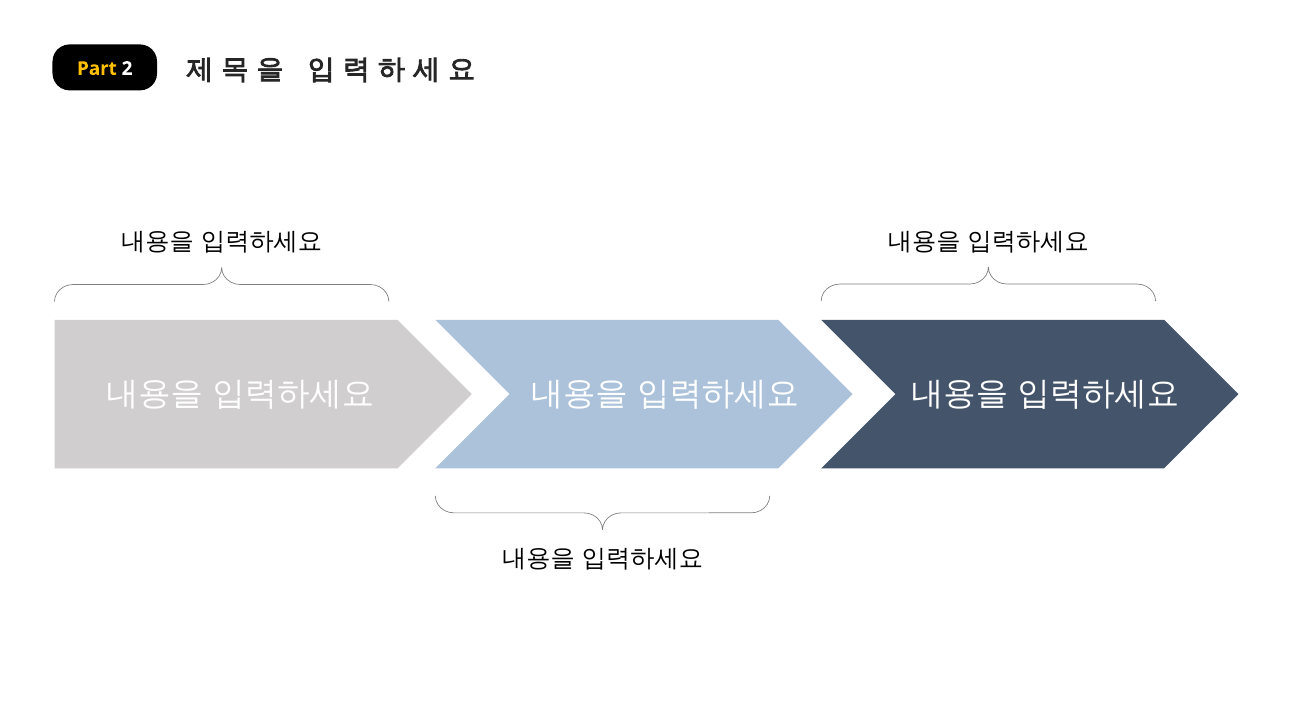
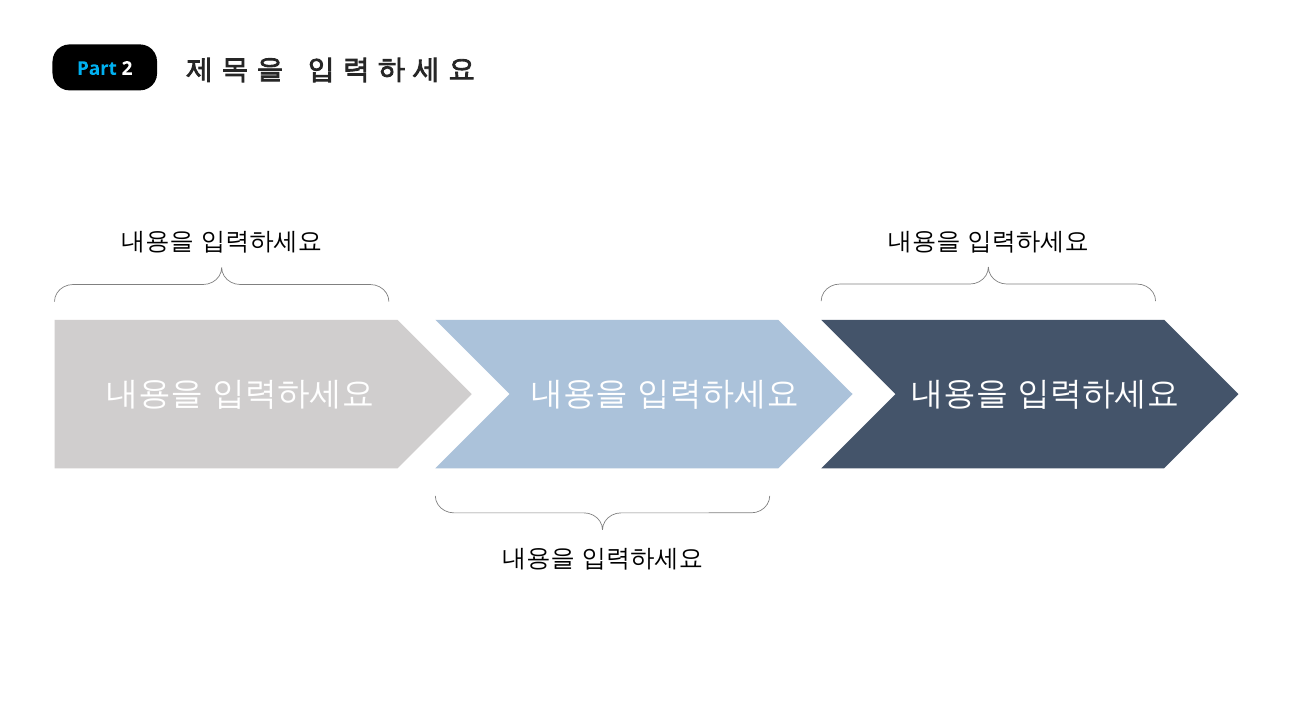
Part colour: yellow -> light blue (97, 69)
